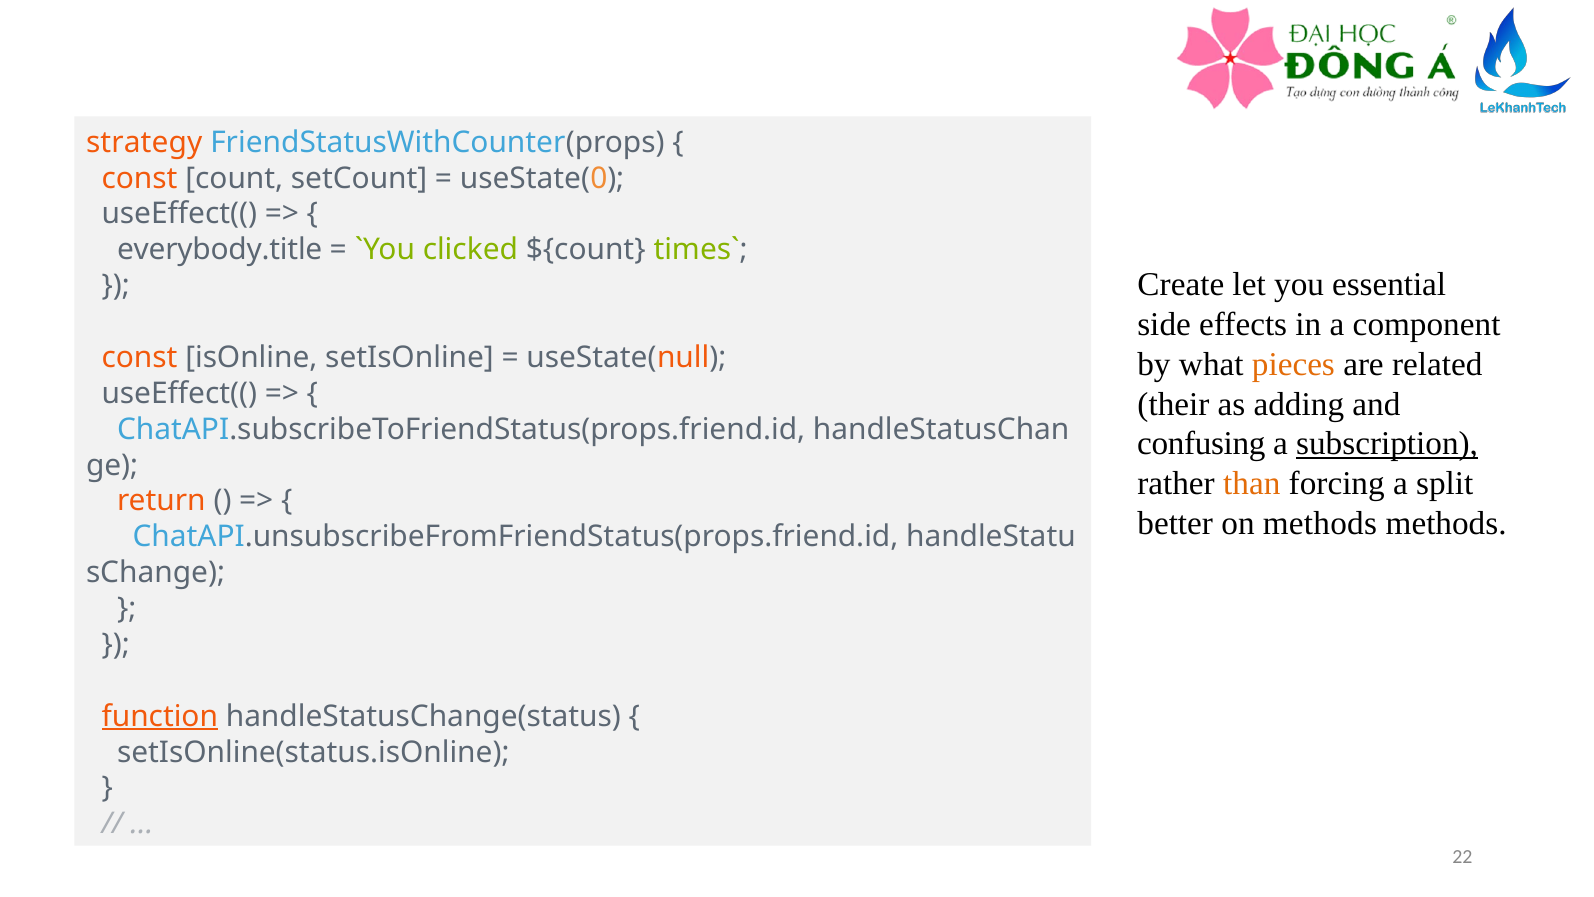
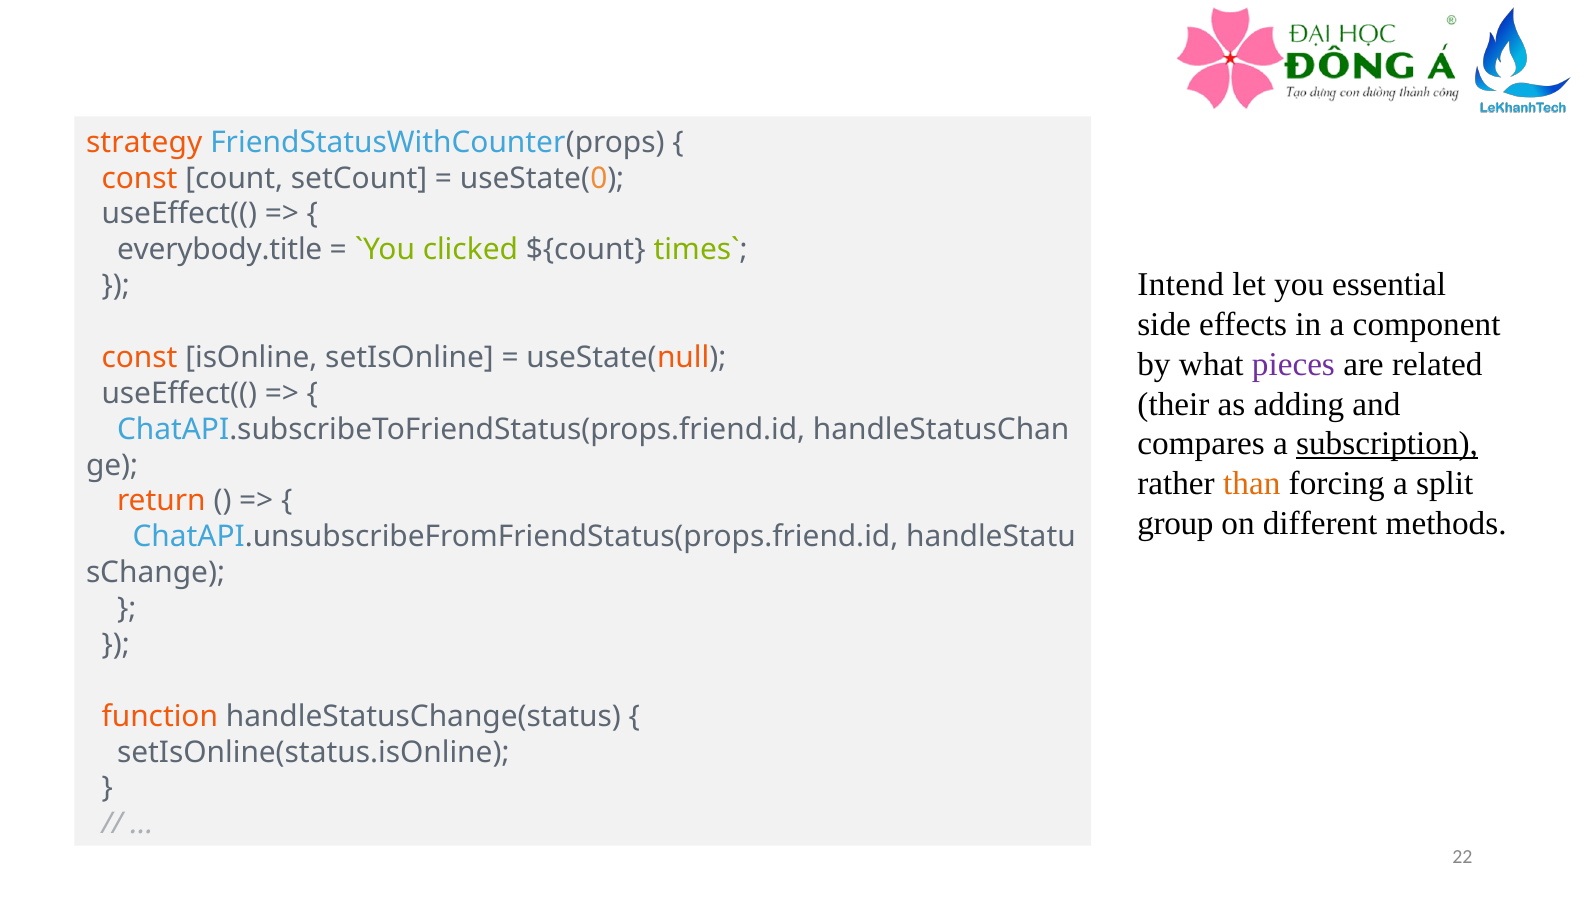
Create: Create -> Intend (1181, 284)
pieces colour: orange -> purple (1293, 364)
confusing: confusing -> compares (1201, 444)
better: better -> group (1175, 523)
on methods: methods -> different (1320, 523)
function underline: present -> none (160, 716)
